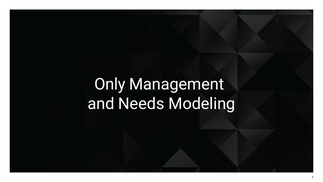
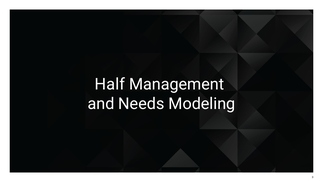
Only: Only -> Half (110, 84)
